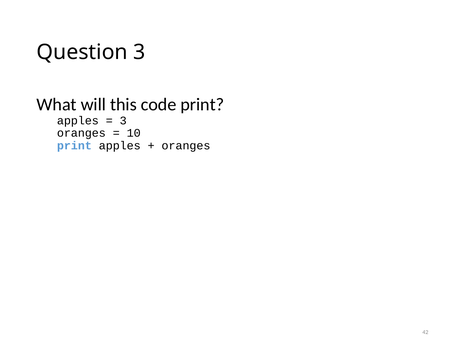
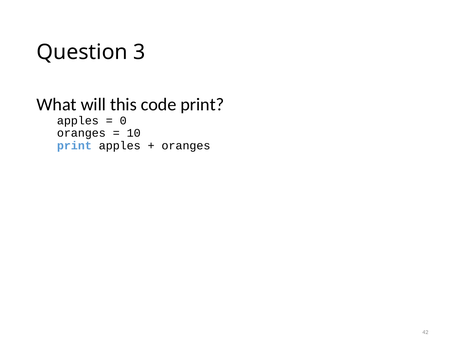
3: 3 -> 0 (123, 121)
